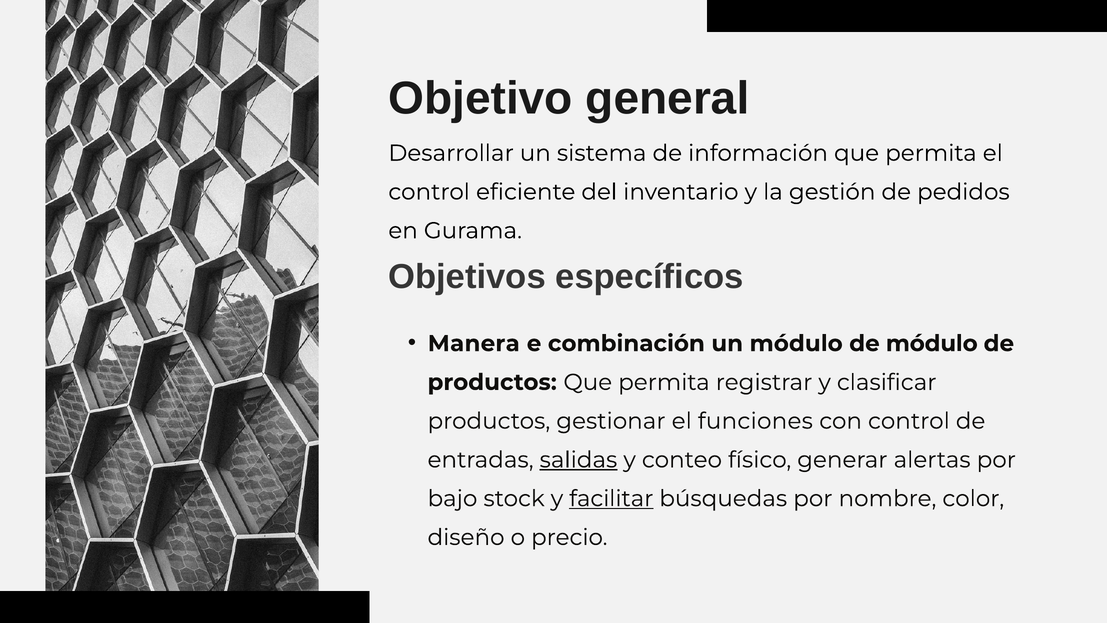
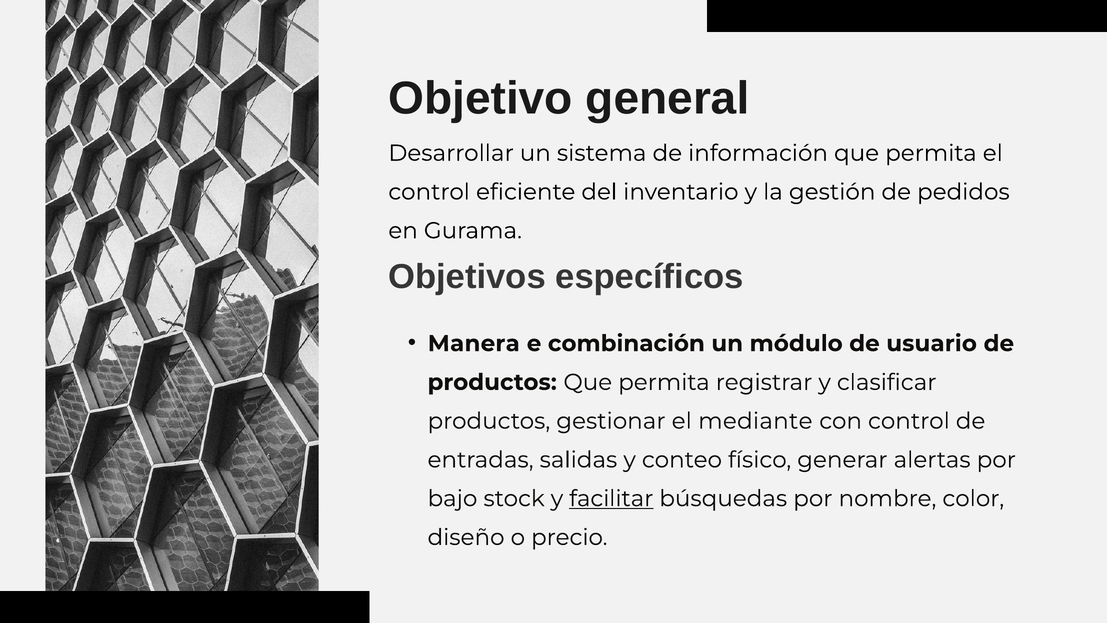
de módulo: módulo -> usuario (932, 343)
funciones: funciones -> mediante (755, 421)
salidas underline: present -> none (578, 460)
